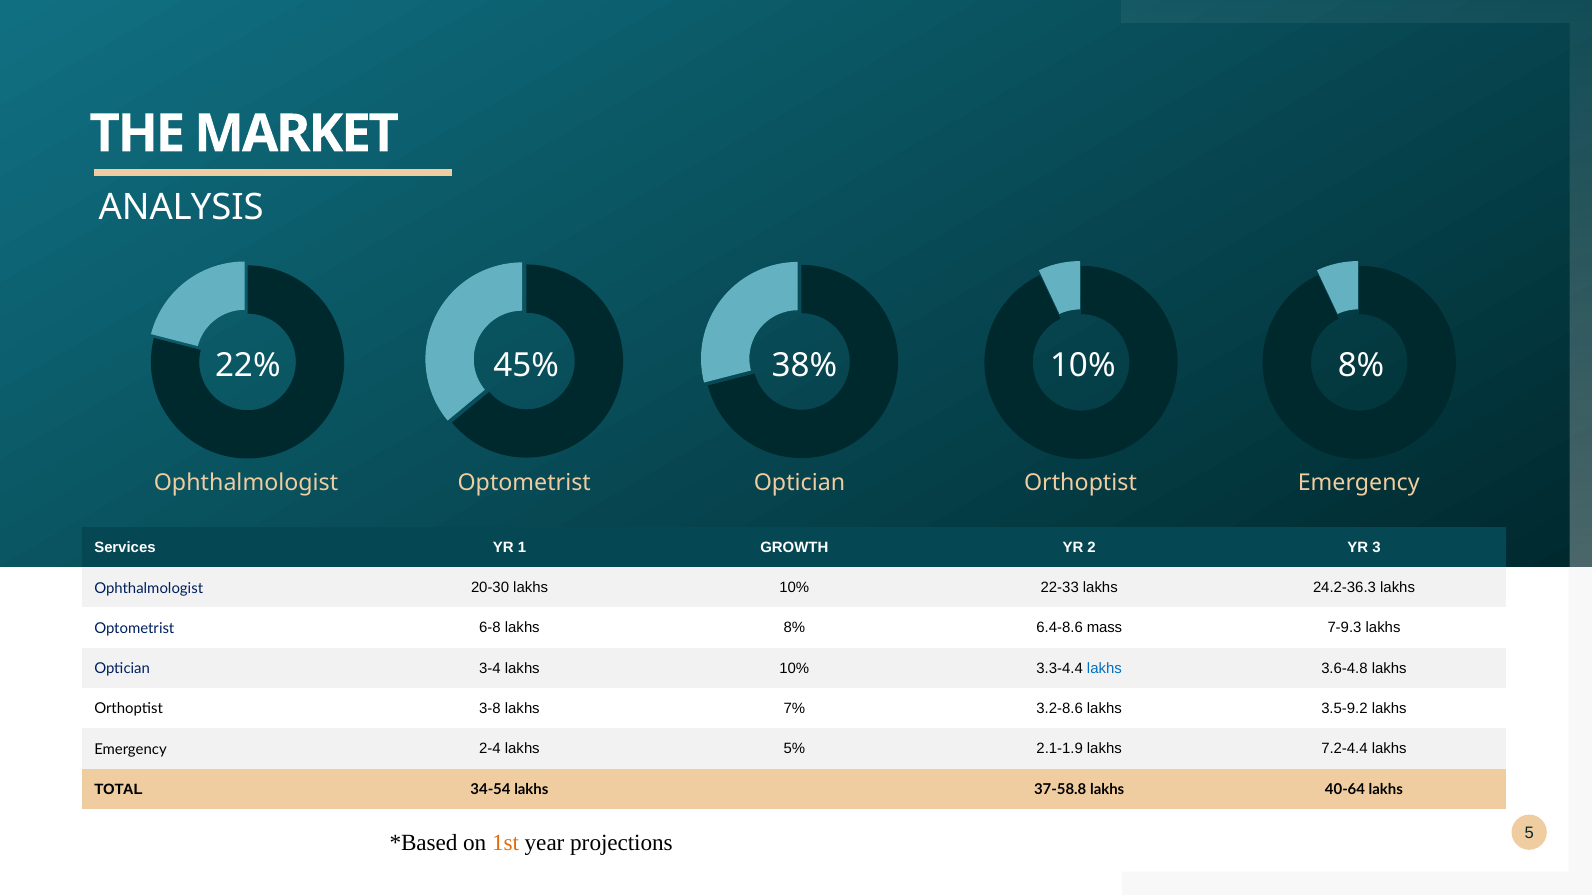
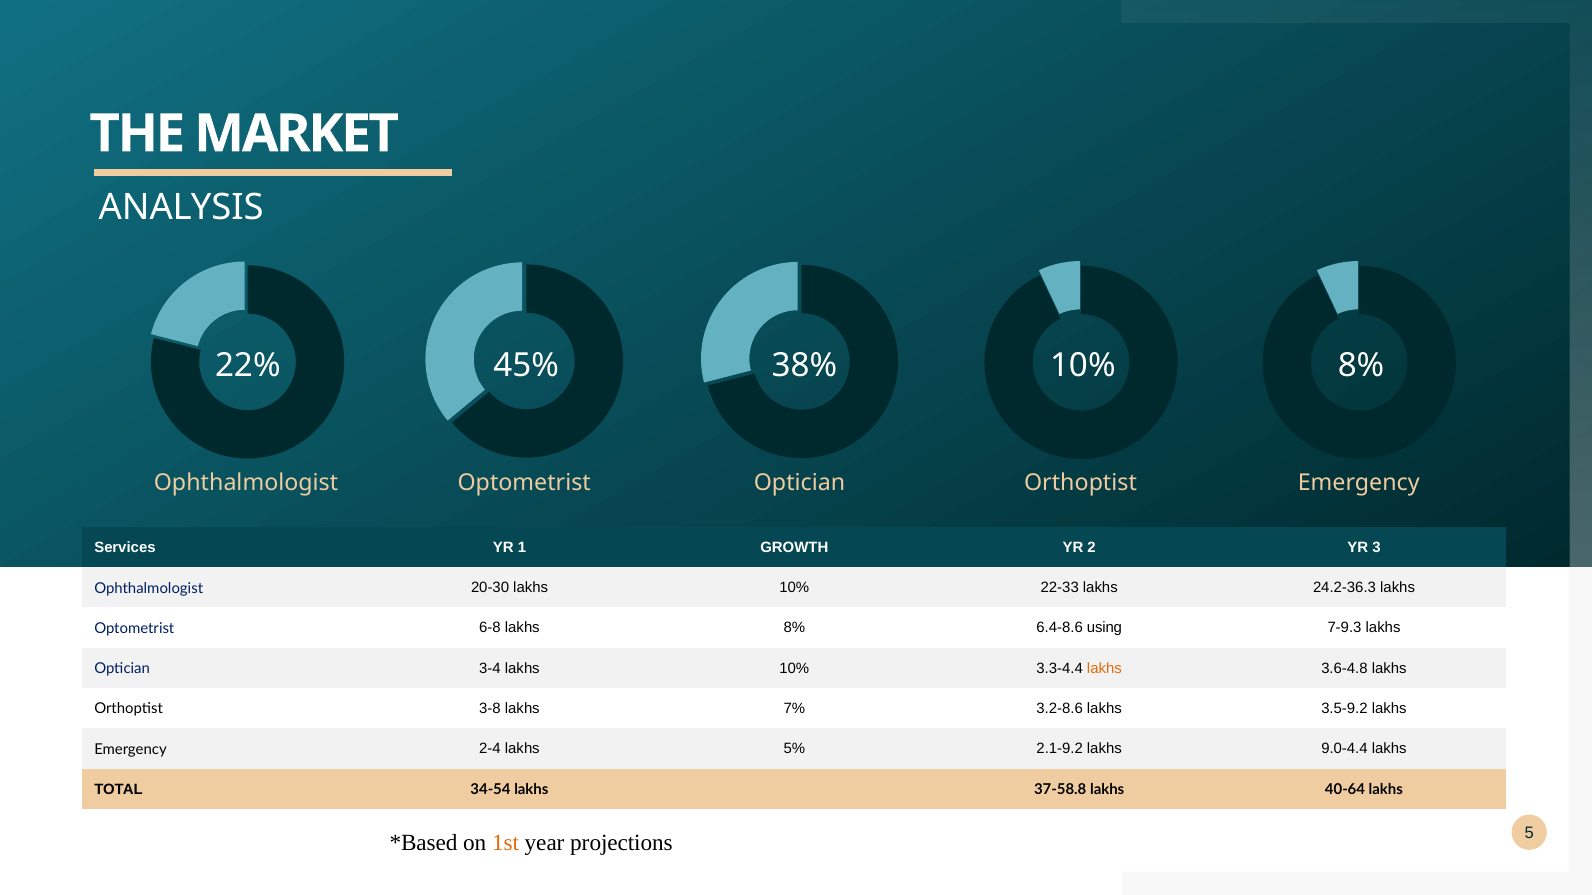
mass: mass -> using (1104, 628)
lakhs colour: blue -> orange (1104, 669)
2.1-1.9: 2.1-1.9 -> 2.1-9.2 (1060, 749)
7.2-4.4: 7.2-4.4 -> 9.0-4.4 (1344, 749)
